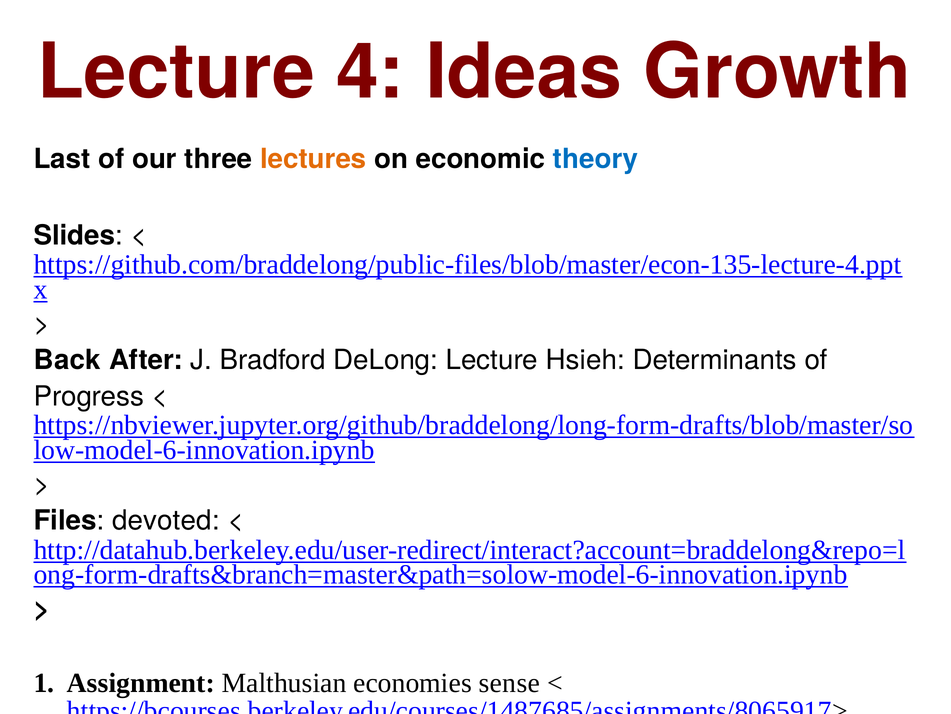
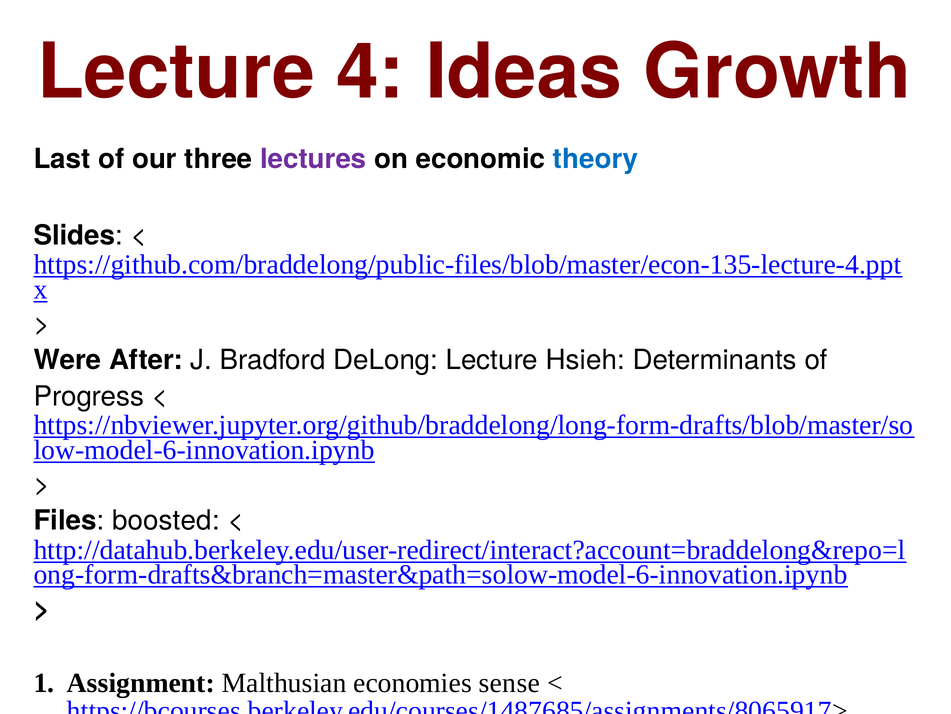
lectures colour: orange -> purple (313, 159)
Back: Back -> Were (67, 360)
devoted: devoted -> boosted (166, 520)
